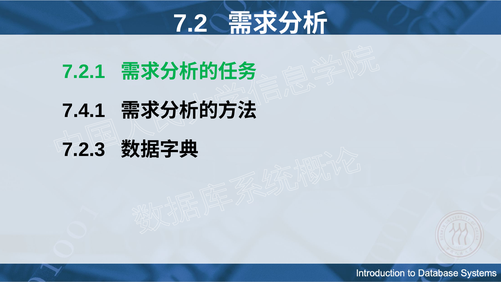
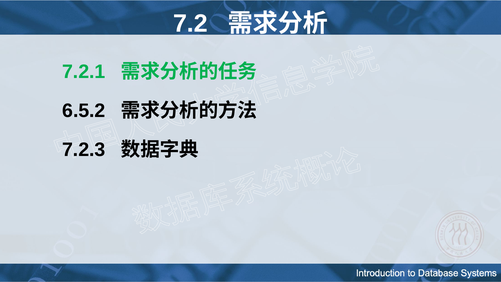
7.4.1: 7.4.1 -> 6.5.2 (84, 111)
